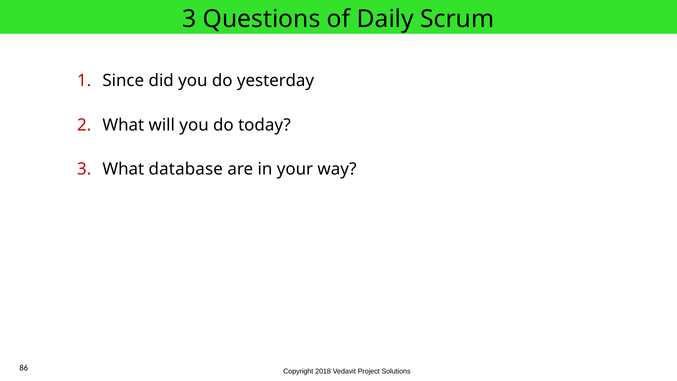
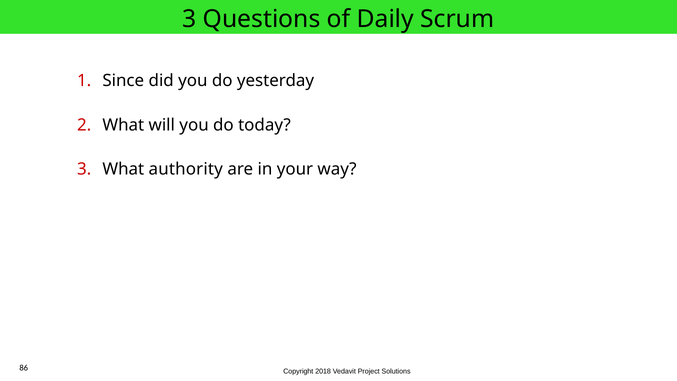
database: database -> authority (186, 169)
